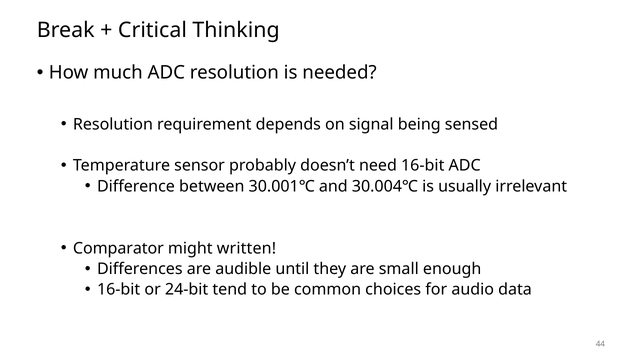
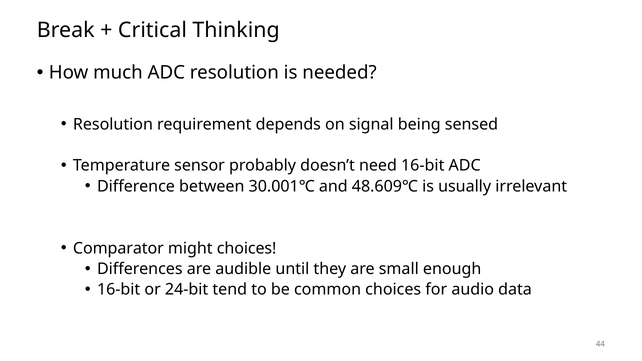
30.004℃: 30.004℃ -> 48.609℃ (385, 186)
might written: written -> choices (247, 248)
